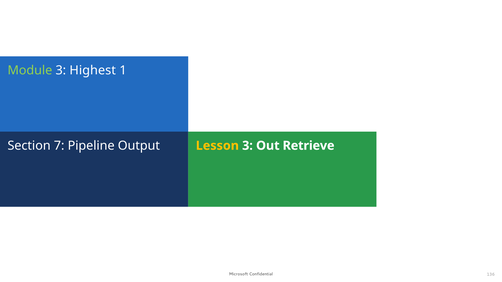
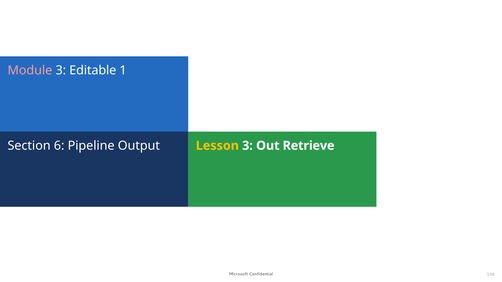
Module colour: light green -> pink (30, 71)
Highest: Highest -> Editable (93, 71)
7: 7 -> 6 (59, 146)
